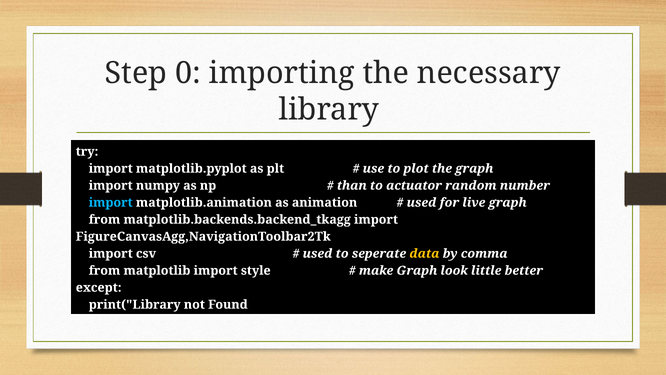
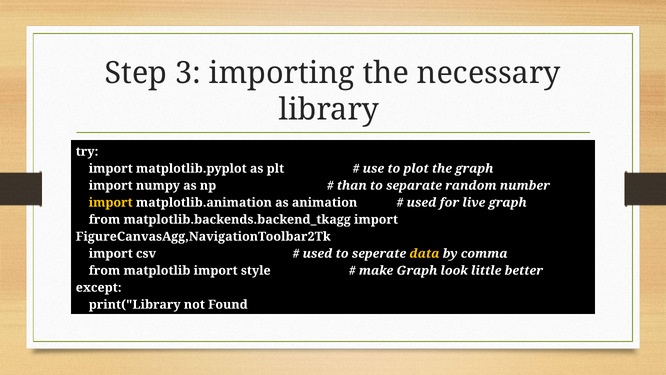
0: 0 -> 3 (188, 73)
actuator: actuator -> separate (414, 185)
import colour: light blue -> yellow (111, 202)
